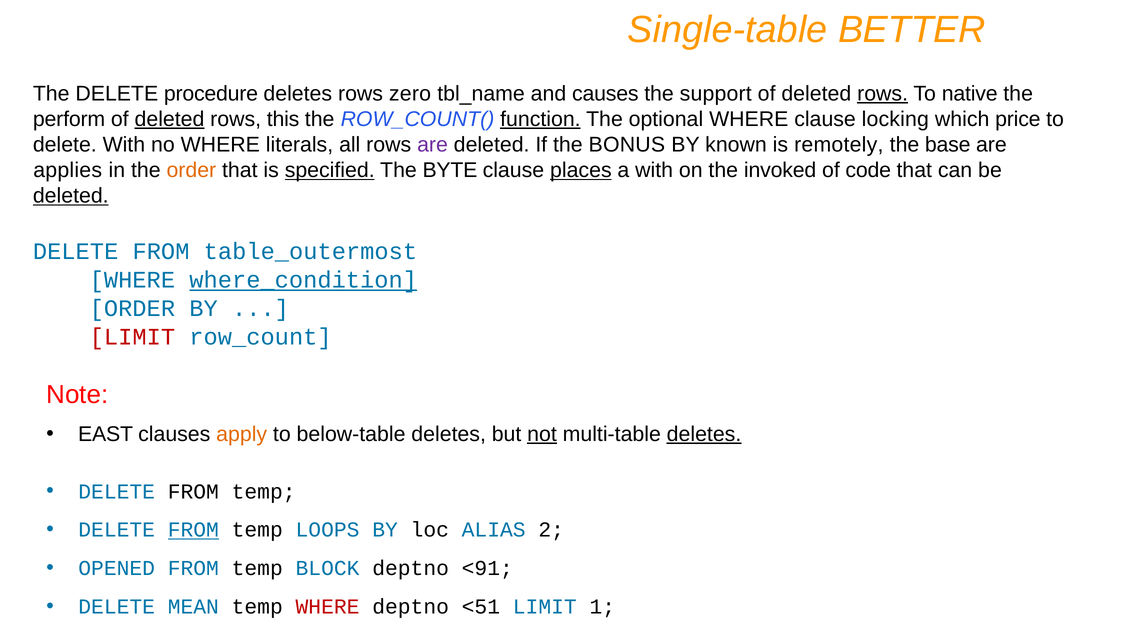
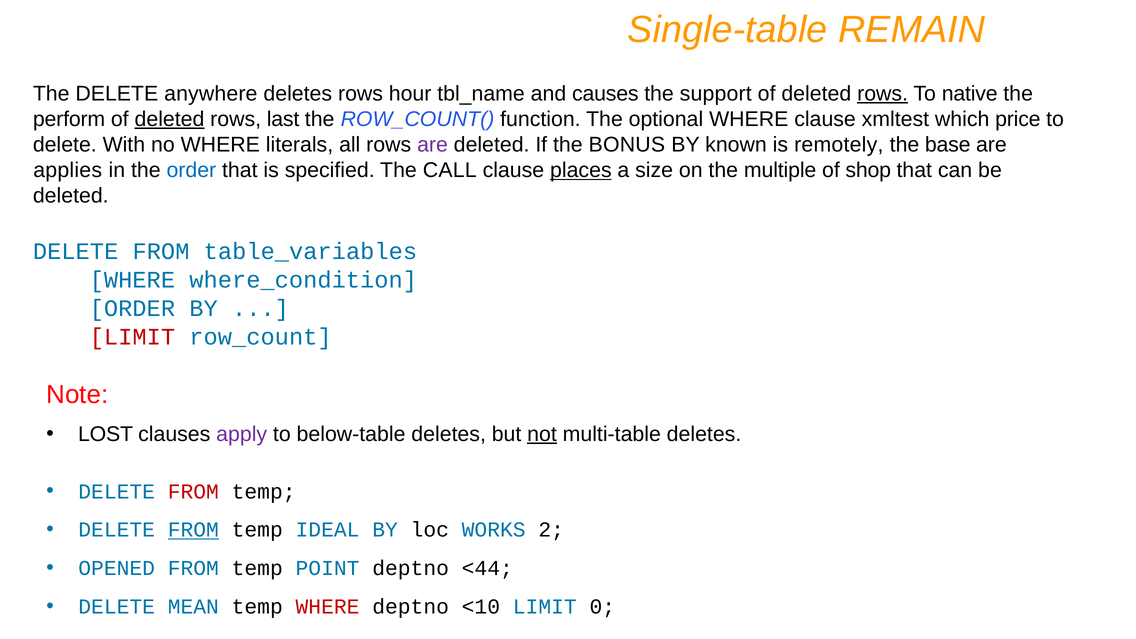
BETTER: BETTER -> REMAIN (912, 30)
procedure: procedure -> anywhere (211, 94)
zero: zero -> hour (410, 94)
this: this -> last (283, 119)
function underline: present -> none (540, 119)
locking: locking -> xmltest (895, 119)
order colour: orange -> blue (191, 170)
specified underline: present -> none (330, 170)
BYTE: BYTE -> CALL (450, 170)
a with: with -> size (654, 170)
invoked: invoked -> multiple (780, 170)
code: code -> shop (868, 170)
deleted underline: present -> none (71, 196)
table_outermost: table_outermost -> table_variables (310, 251)
where_condition underline: present -> none (303, 280)
EAST: EAST -> LOST (106, 434)
apply colour: orange -> purple (242, 434)
deletes underline: present -> none (704, 434)
FROM colour: black -> red (193, 492)
LOOPS: LOOPS -> IDEAL (328, 530)
ALIAS: ALIAS -> WORKS (494, 530)
BLOCK: BLOCK -> POINT (328, 568)
<91: <91 -> <44 (487, 568)
<51: <51 -> <10 (481, 607)
1: 1 -> 0 (602, 607)
